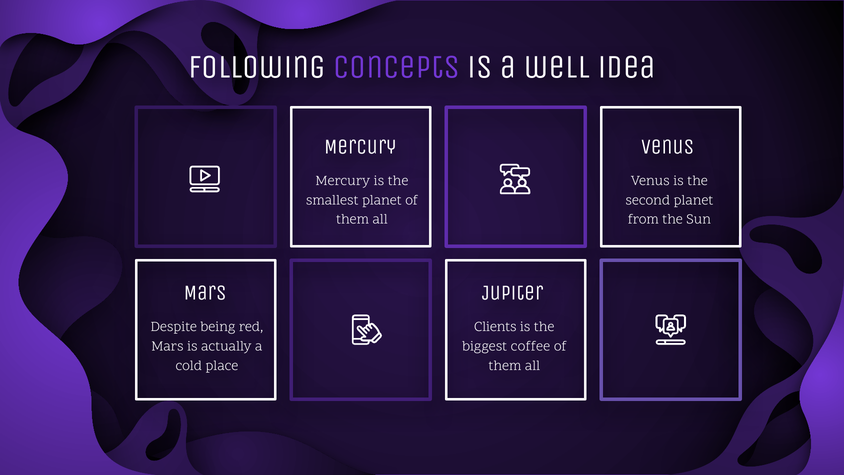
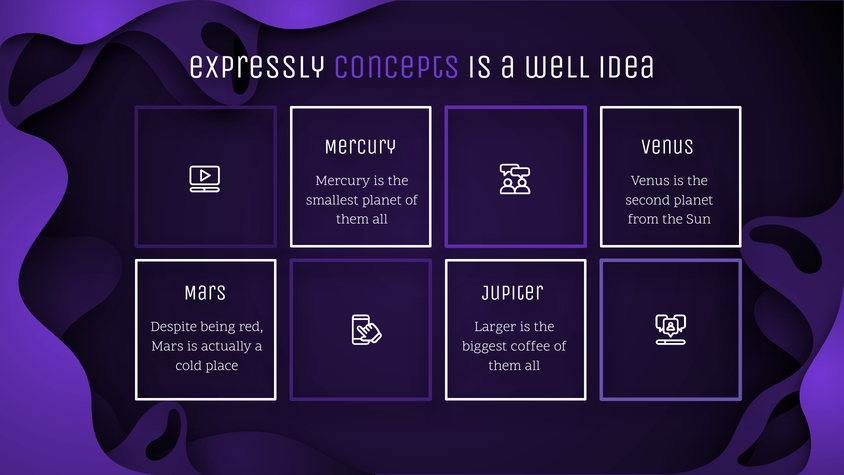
following: following -> expressly (257, 67)
Clients: Clients -> Larger (495, 326)
